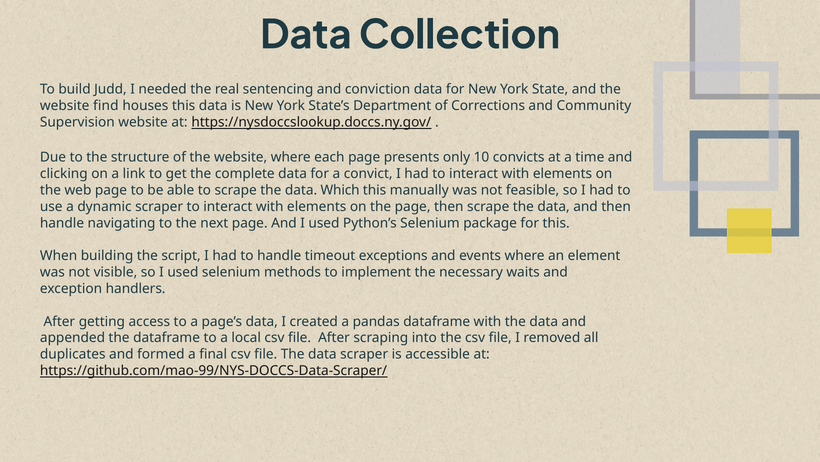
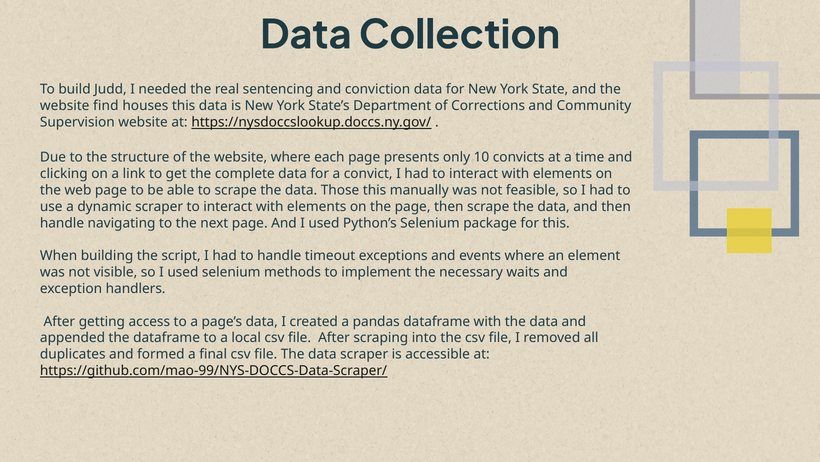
Which: Which -> Those (340, 190)
